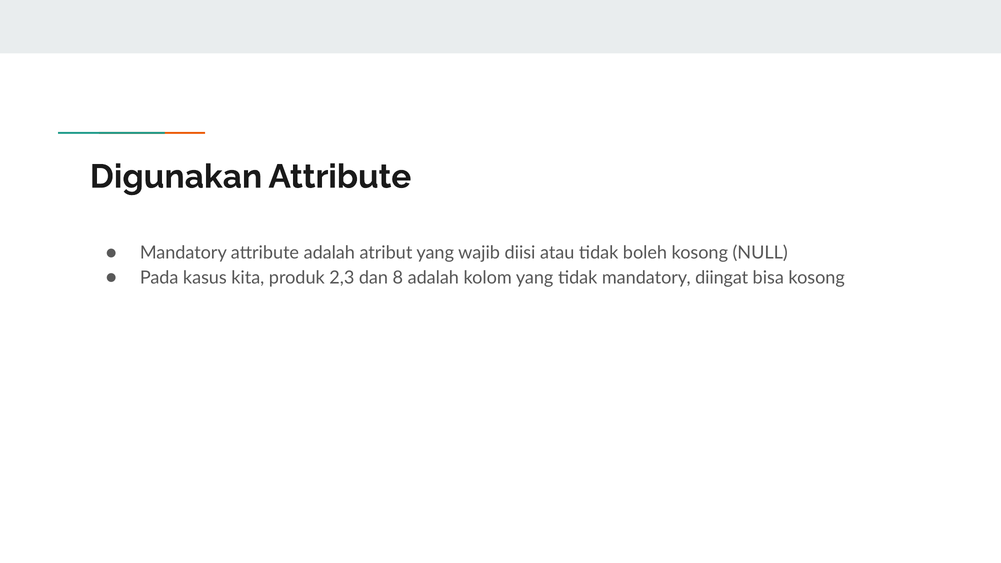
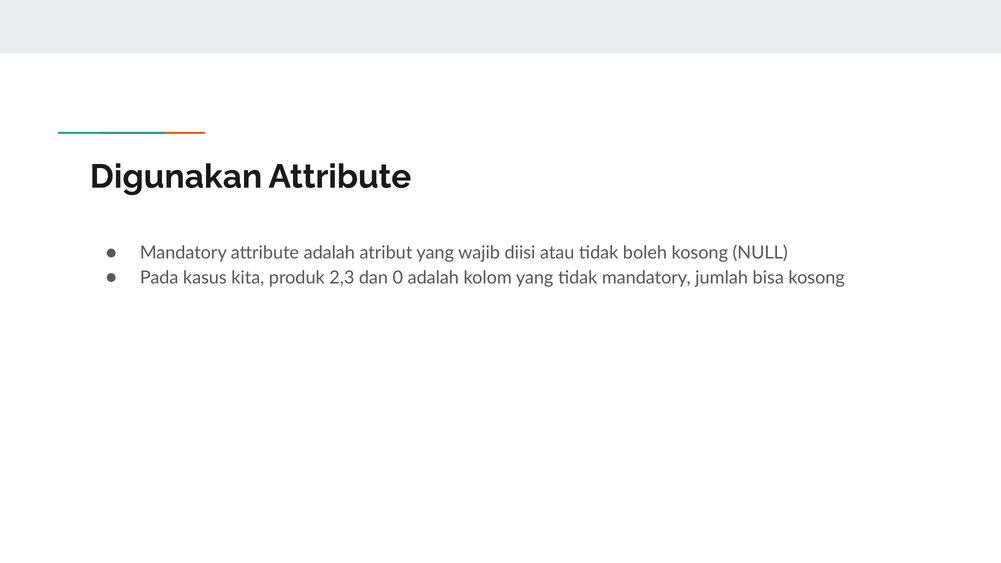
8: 8 -> 0 (398, 278)
diingat: diingat -> jumlah (722, 278)
